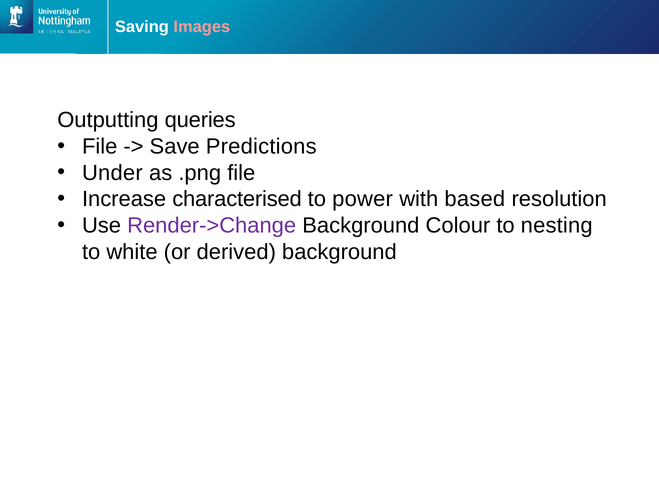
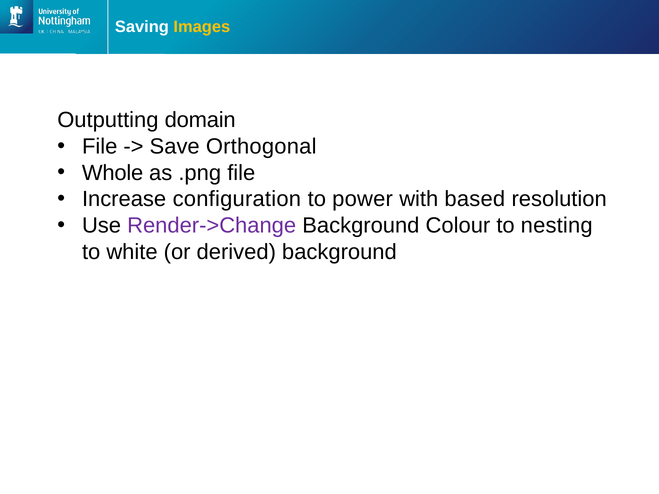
Images colour: pink -> yellow (202, 27)
queries: queries -> domain (200, 120)
Predictions: Predictions -> Orthogonal (261, 147)
Under: Under -> Whole (113, 173)
characterised: characterised -> configuration (237, 199)
